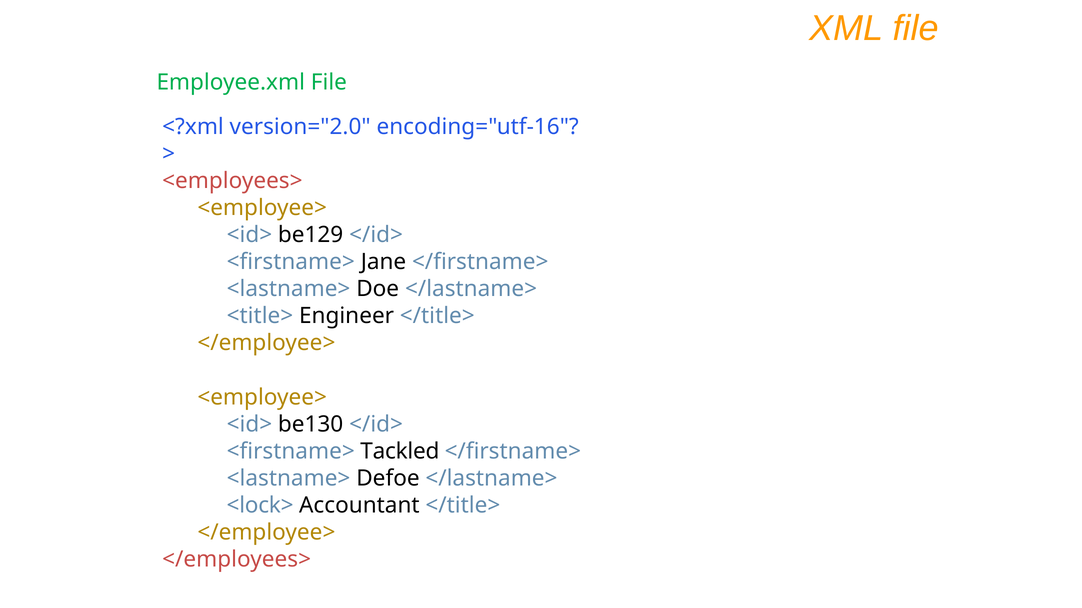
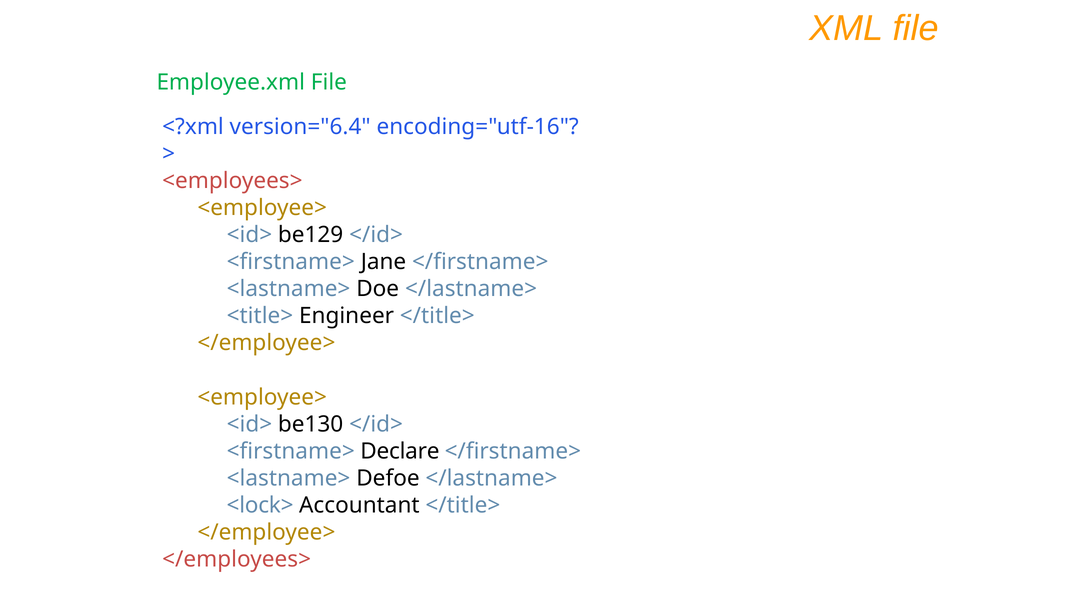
version="2.0: version="2.0 -> version="6.4 (300, 127)
Tackled: Tackled -> Declare (400, 452)
